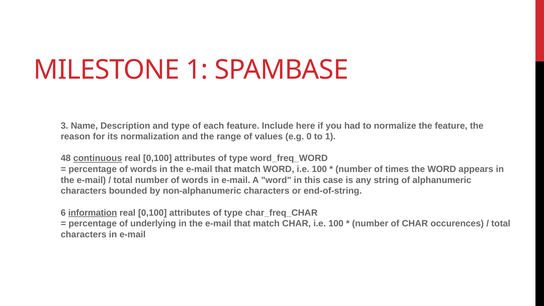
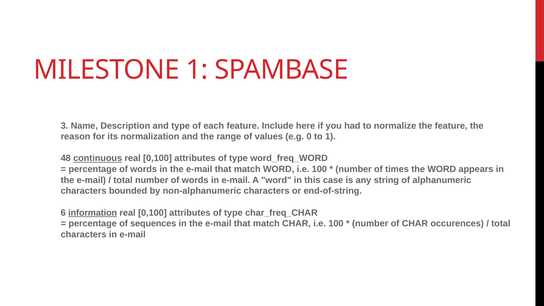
underlying: underlying -> sequences (153, 224)
